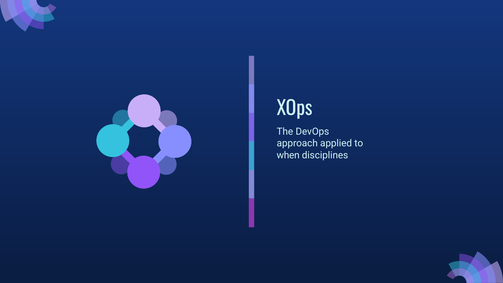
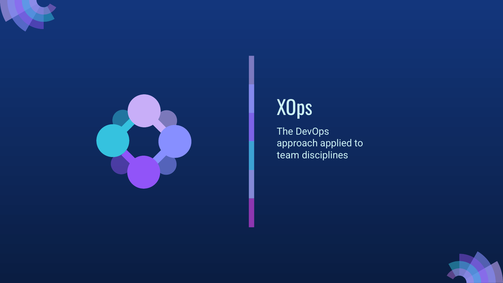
when: when -> team (288, 155)
